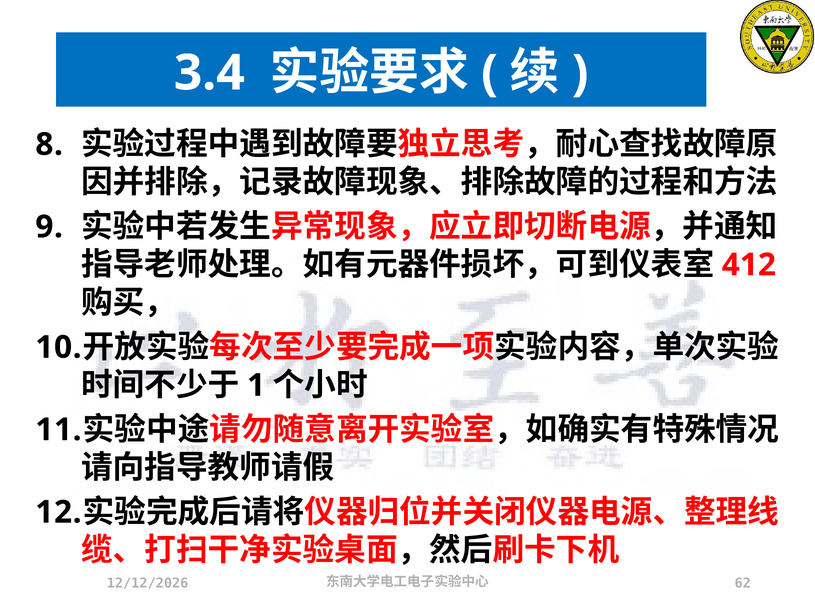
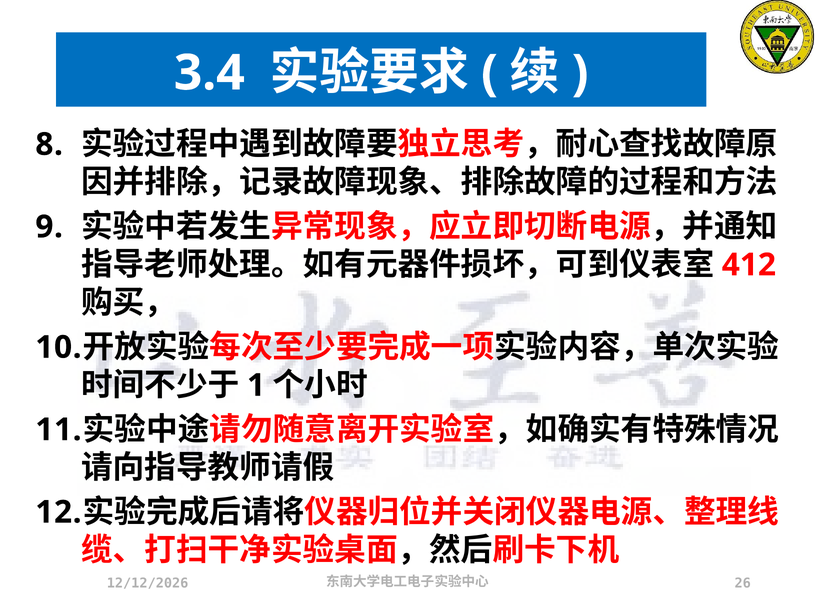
62: 62 -> 26 (743, 584)
